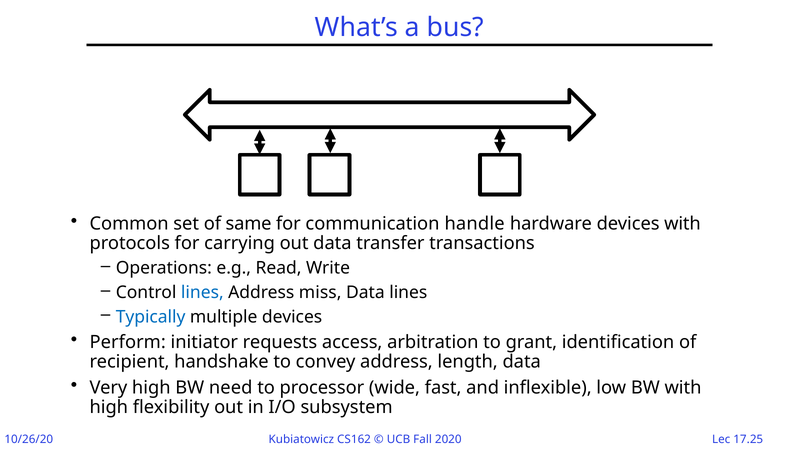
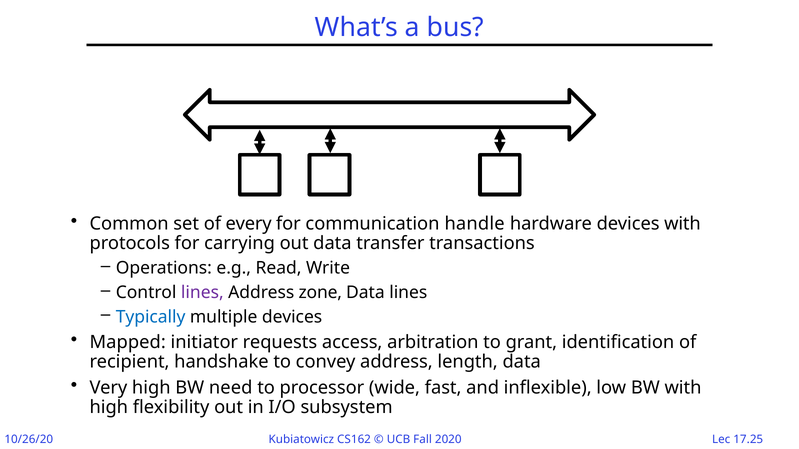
same: same -> every (249, 224)
lines colour: blue -> purple (202, 293)
miss: miss -> zone (320, 293)
Perform: Perform -> Mapped (128, 342)
